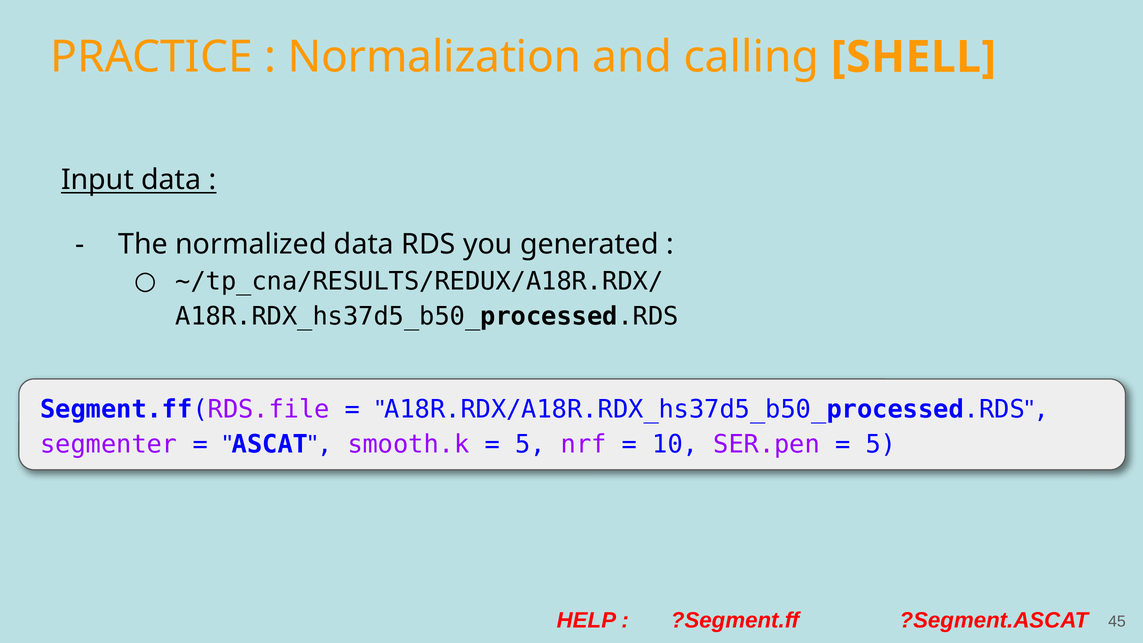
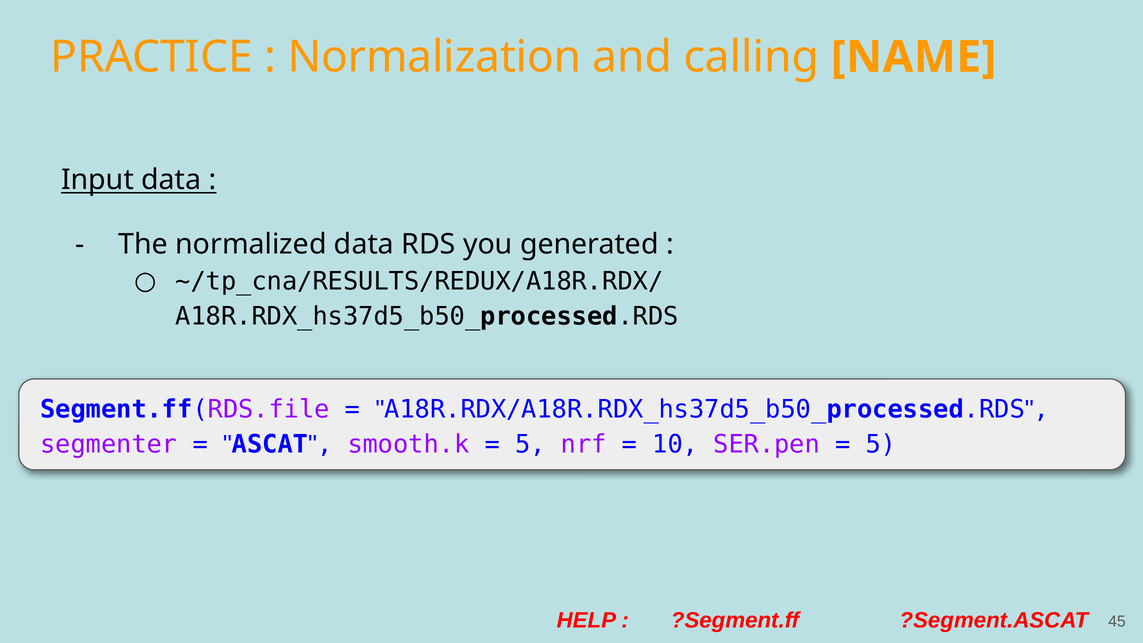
SHELL: SHELL -> NAME (914, 57)
